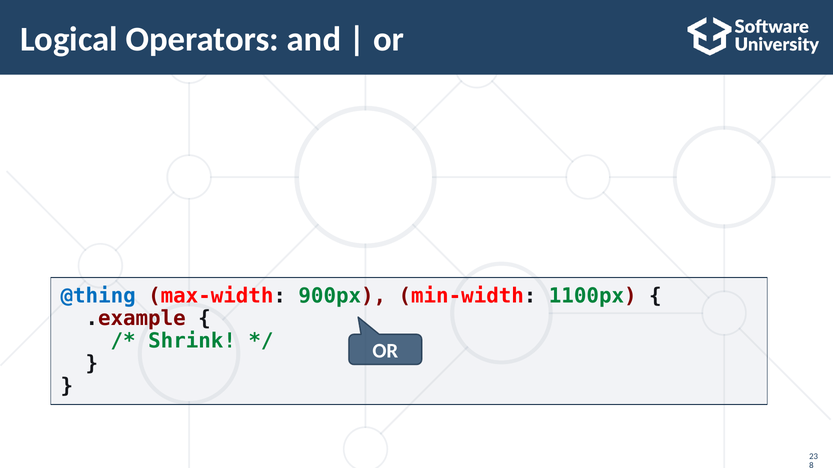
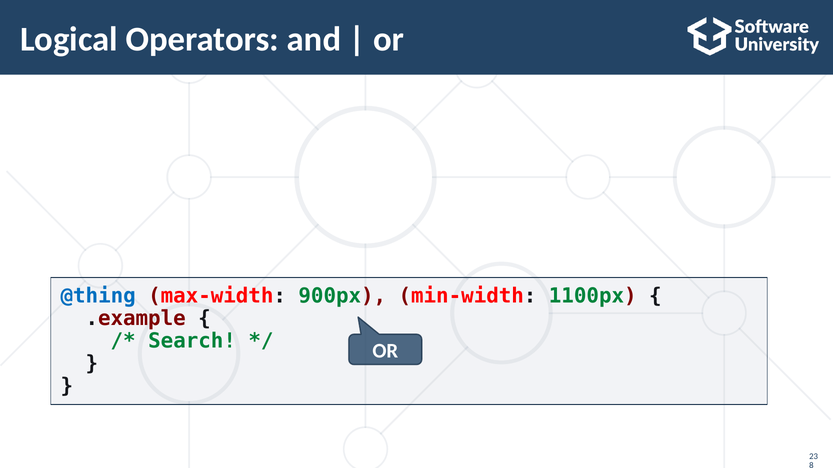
Shrink: Shrink -> Search (192, 341)
